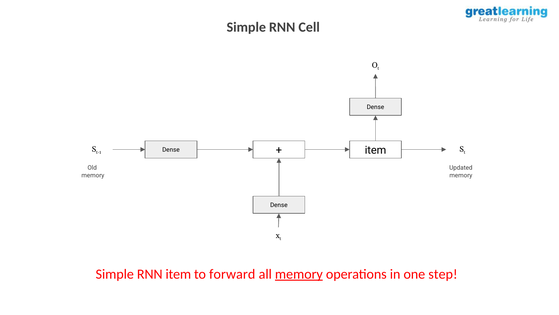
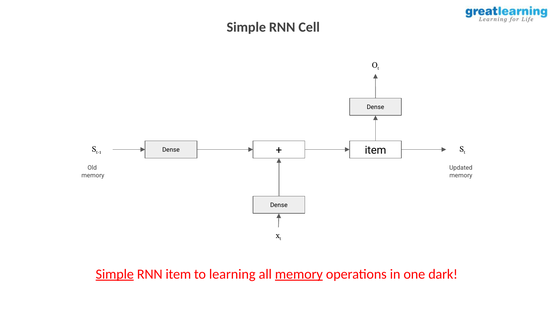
Simple underline: none -> present (115, 274)
forward: forward -> learning (232, 274)
step: step -> dark (443, 274)
